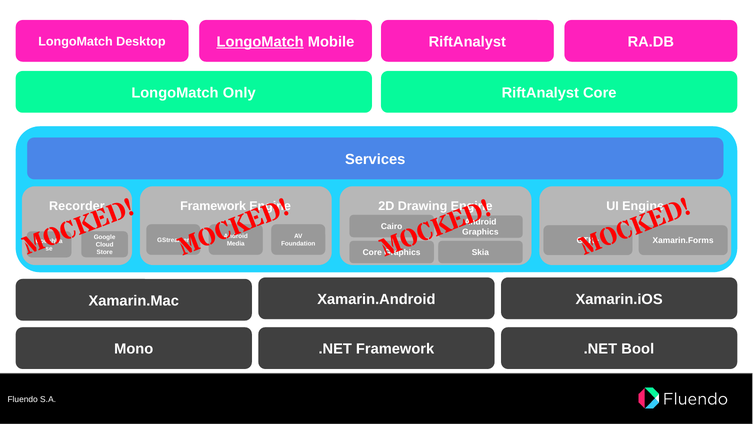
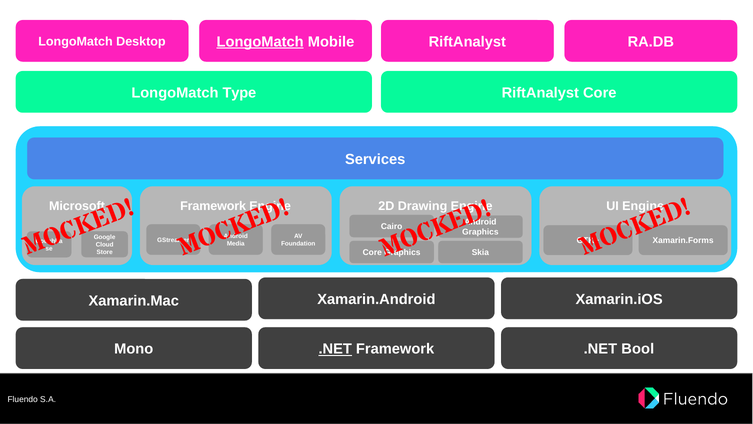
Only: Only -> Type (239, 93)
Recorder: Recorder -> Microsoft (77, 206)
.NET underline: none -> present (335, 349)
